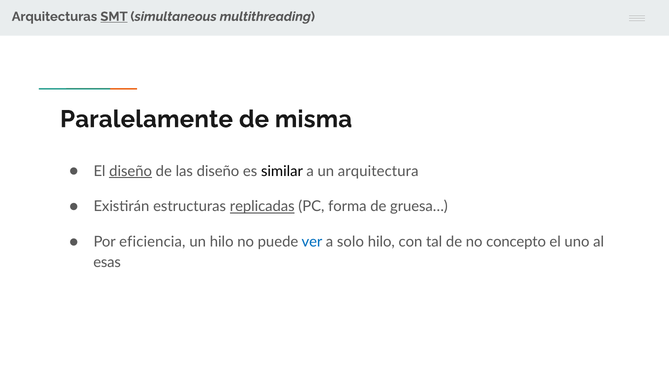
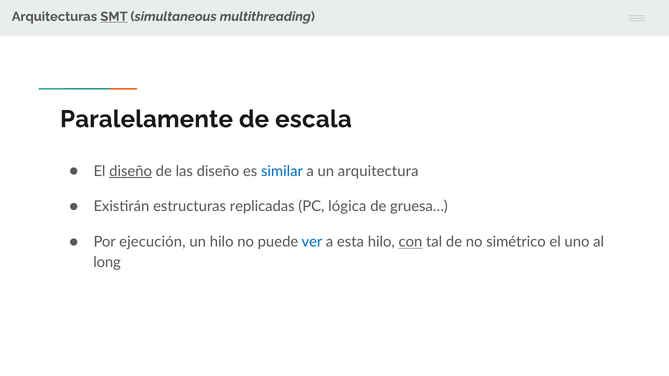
misma: misma -> escala (313, 119)
similar colour: black -> blue (282, 171)
replicadas underline: present -> none (262, 207)
forma: forma -> lógica (347, 207)
eficiencia: eficiencia -> ejecución (152, 242)
solo: solo -> esta (350, 242)
con underline: none -> present (410, 242)
concepto: concepto -> simétrico (516, 242)
esas: esas -> long (107, 263)
